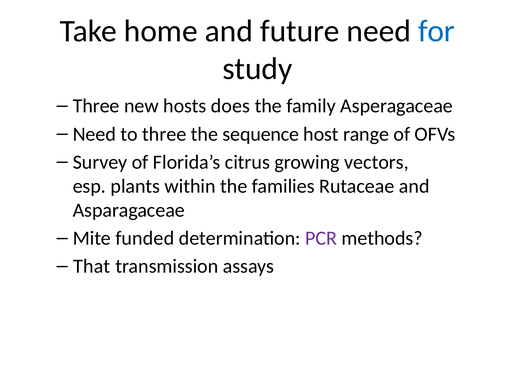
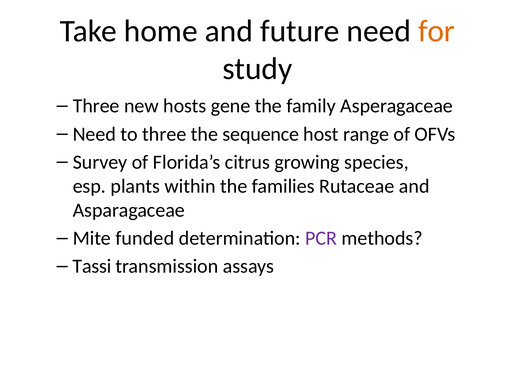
for colour: blue -> orange (436, 31)
does: does -> gene (231, 106)
vectors: vectors -> species (376, 162)
That: That -> Tassi (92, 266)
